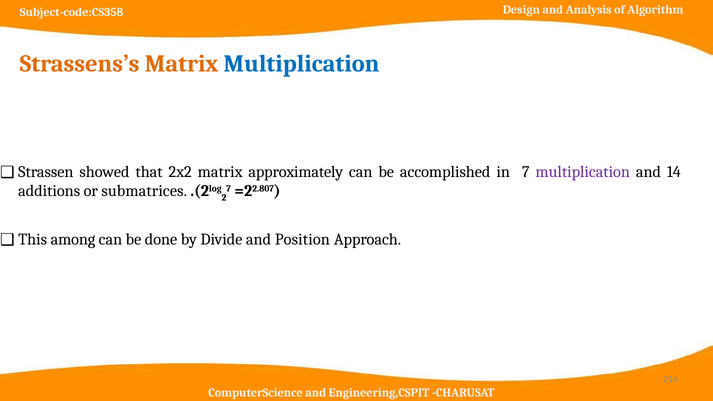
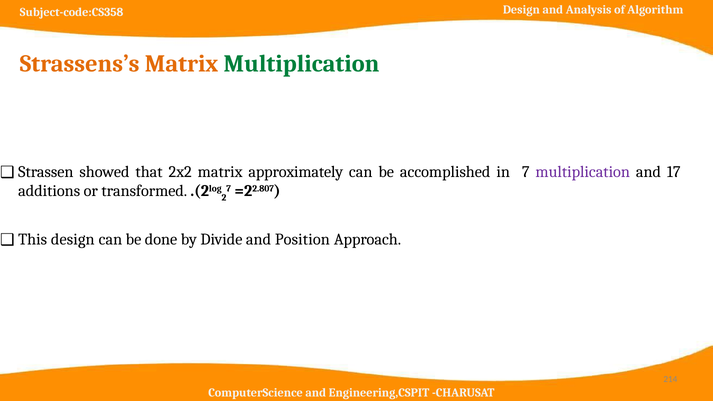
Multiplication colour: blue -> green (302, 64)
14: 14 -> 17 (674, 172)
submatrices: submatrices -> transformed (144, 191)
among: among -> design (73, 239)
